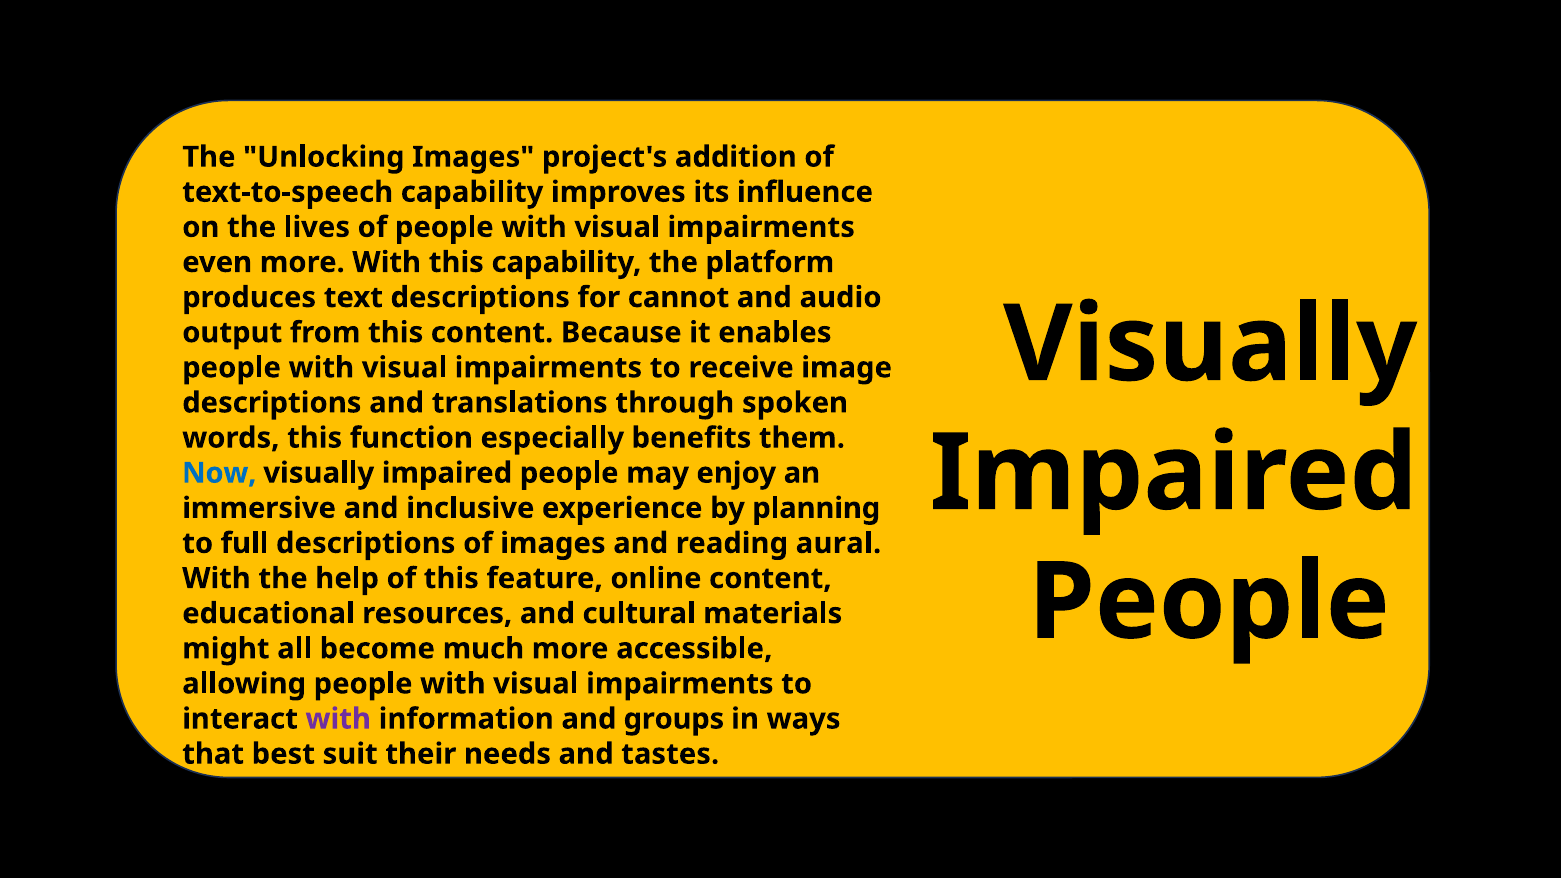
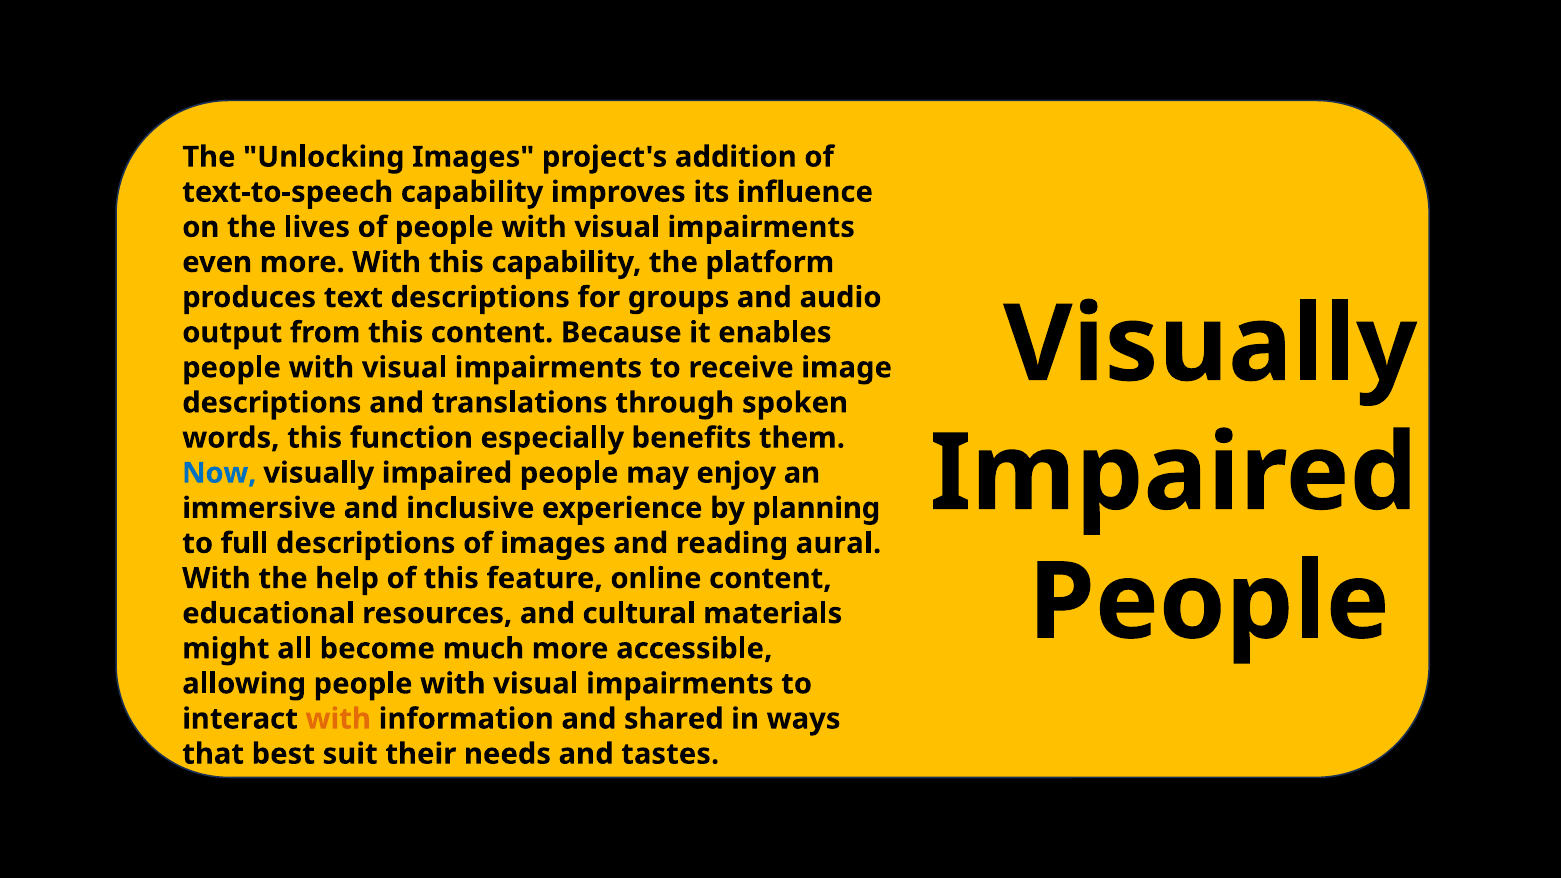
cannot: cannot -> groups (679, 297)
with colour: purple -> orange (338, 719)
groups: groups -> shared (674, 719)
